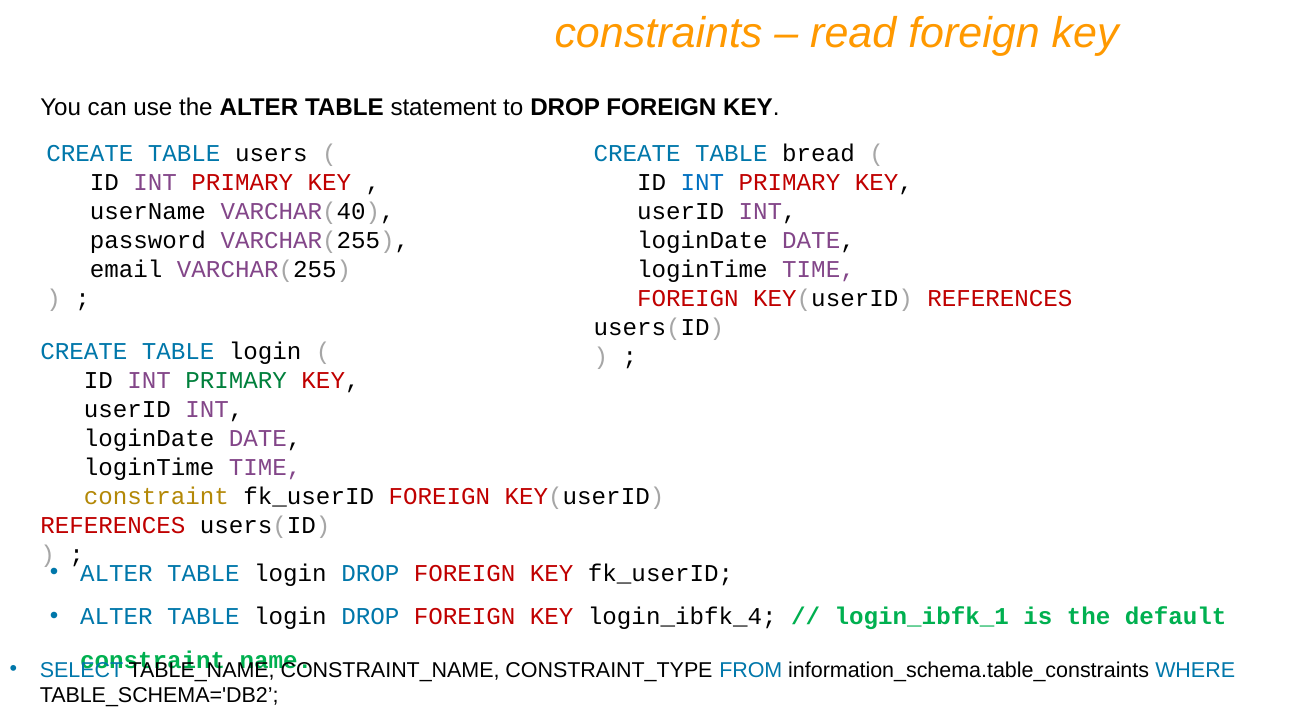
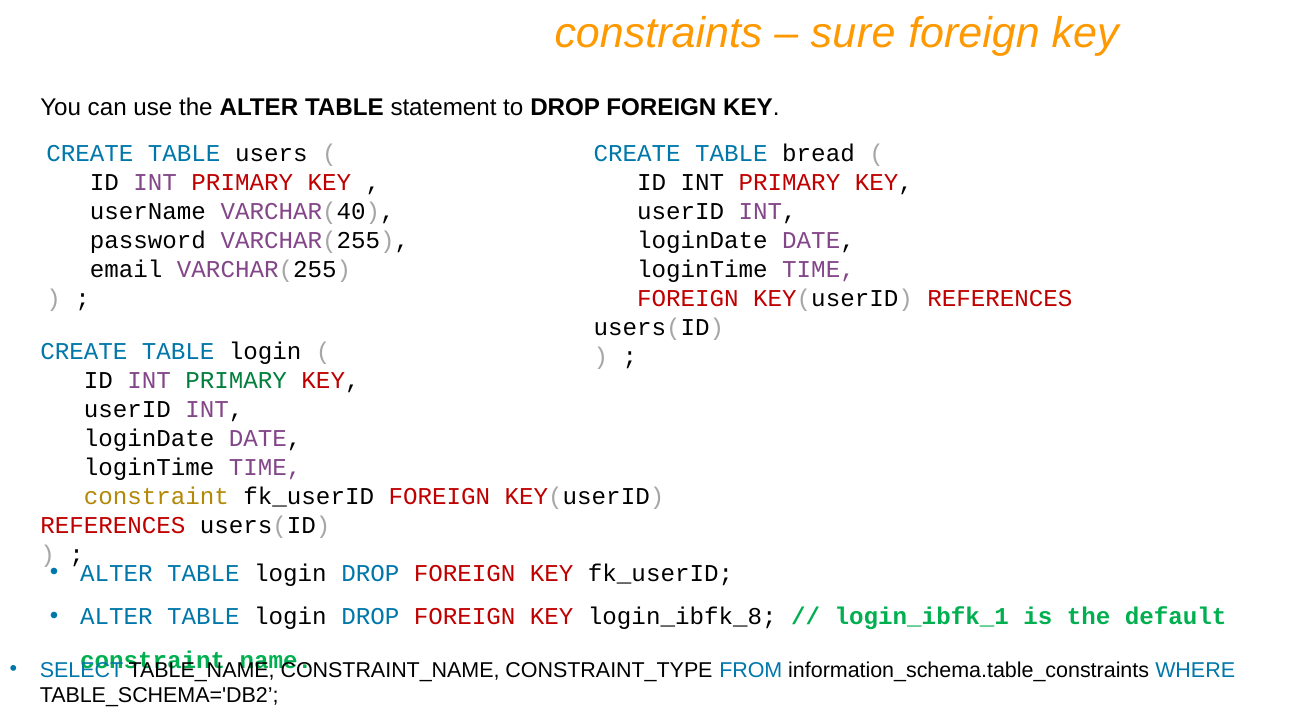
read: read -> sure (853, 34)
INT colour: blue -> black (702, 183)
login_ibfk_4: login_ibfk_4 -> login_ibfk_8 (682, 617)
